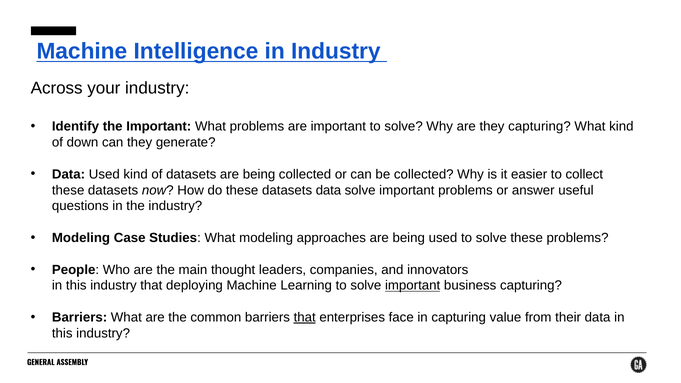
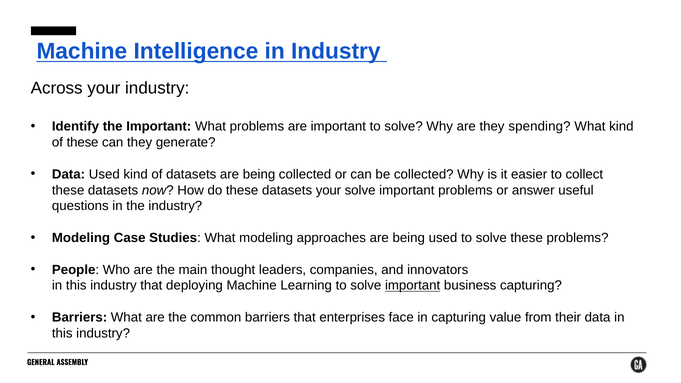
they capturing: capturing -> spending (539, 127)
of down: down -> these (83, 143)
datasets data: data -> your (328, 190)
that underline: present -> none (305, 317)
